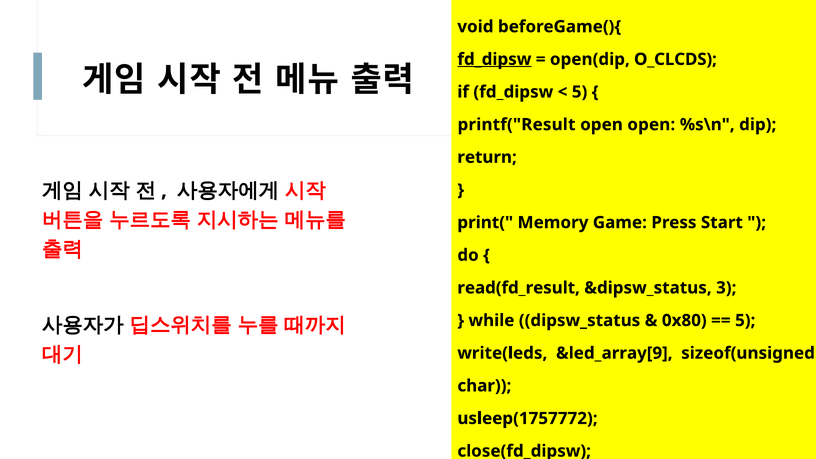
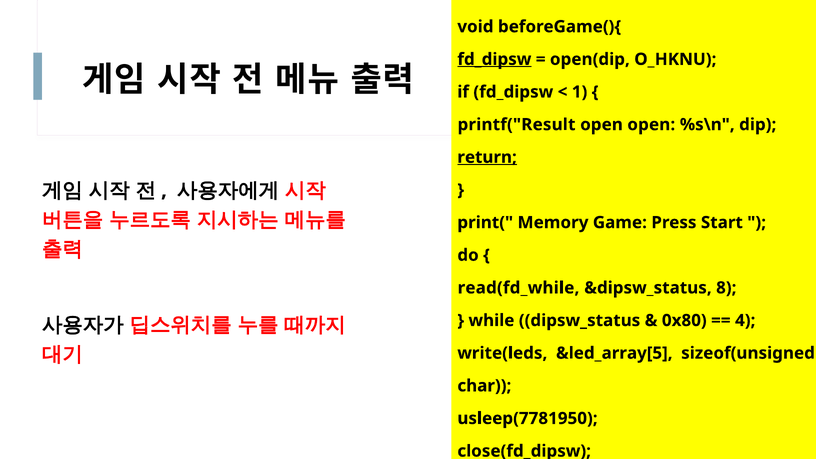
O_CLCDS: O_CLCDS -> O_HKNU (675, 59)
5: 5 -> 1 (580, 92)
return underline: none -> present (487, 157)
read(fd_result: read(fd_result -> read(fd_while (518, 288)
3: 3 -> 8 (726, 288)
5: 5 -> 4 (745, 320)
&led_array[9: &led_array[9 -> &led_array[5 (614, 353)
usleep(1757772: usleep(1757772 -> usleep(7781950 (527, 418)
